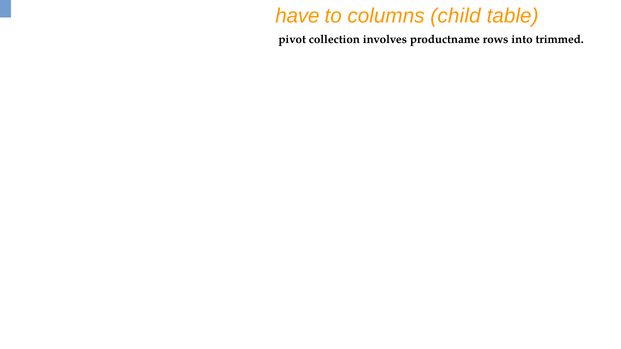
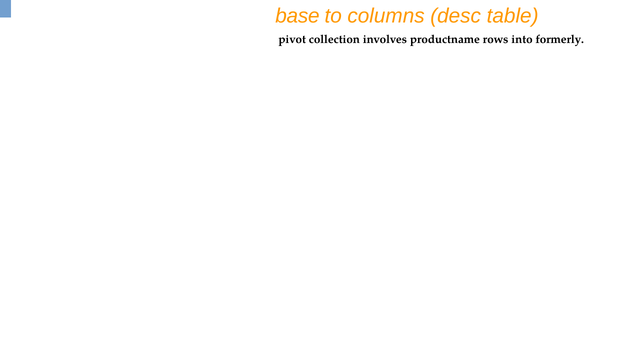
have: have -> base (297, 16)
child: child -> desc (456, 16)
trimmed: trimmed -> formerly (560, 40)
